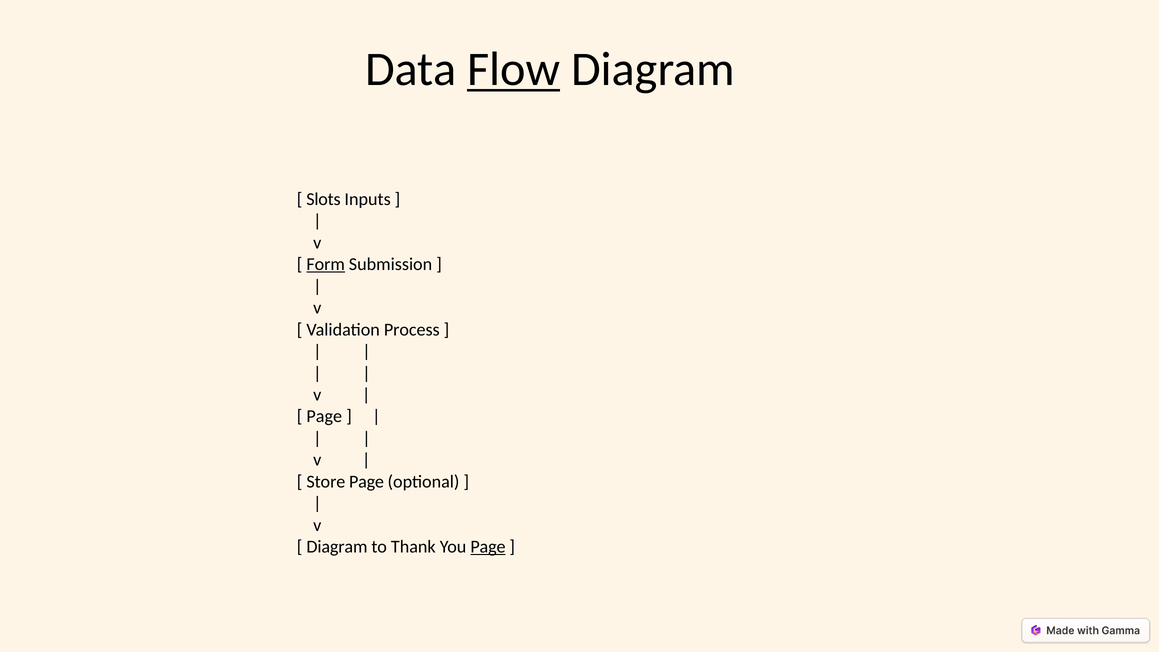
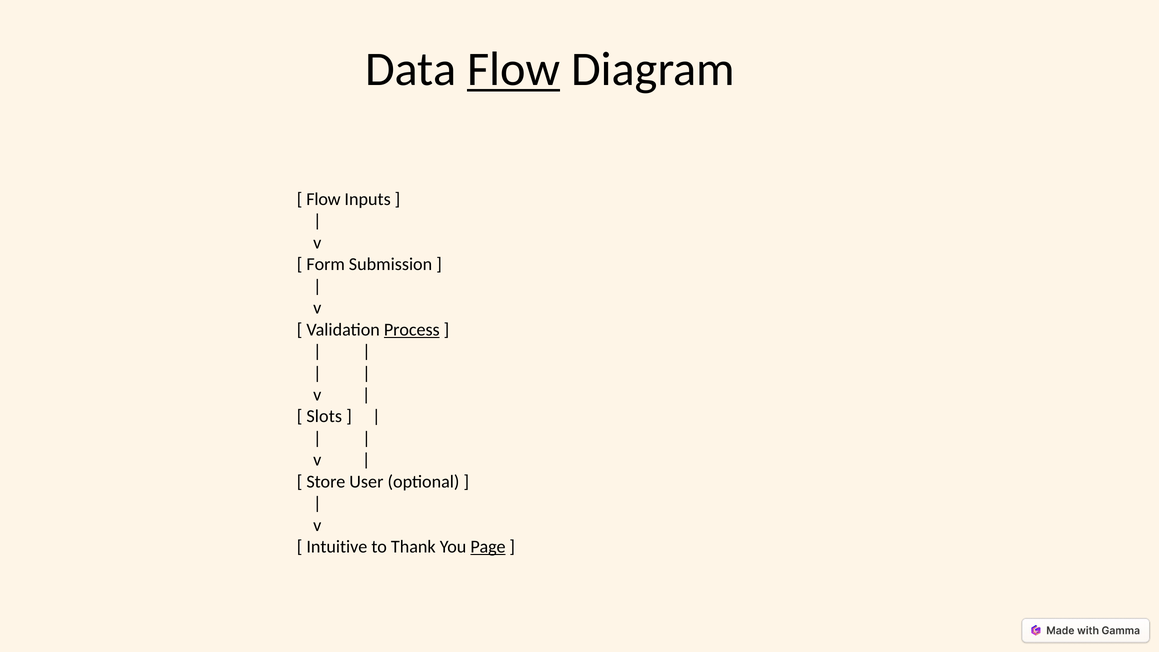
Slots: Slots -> Flow (323, 199)
Form underline: present -> none (326, 264)
Process underline: none -> present (412, 330)
Page: Page -> Slots (324, 416)
Store Page: Page -> User (366, 482)
Diagram: Diagram -> Intuitive (337, 547)
